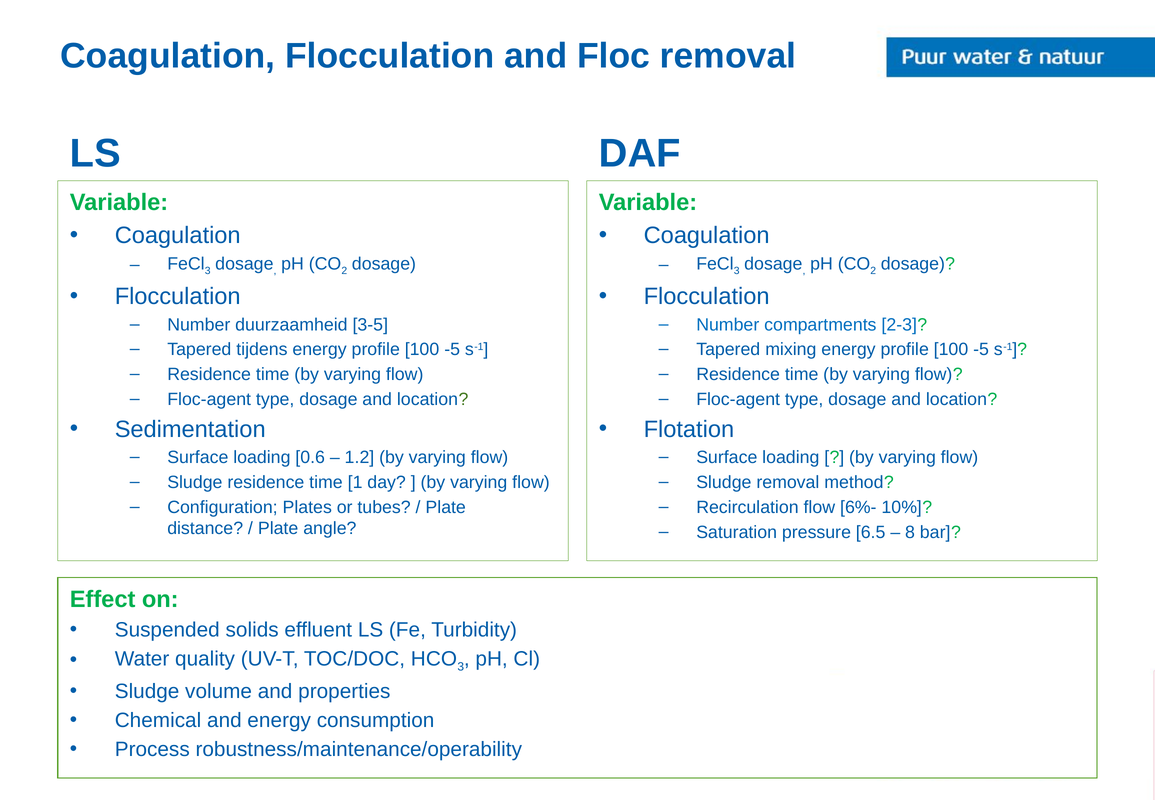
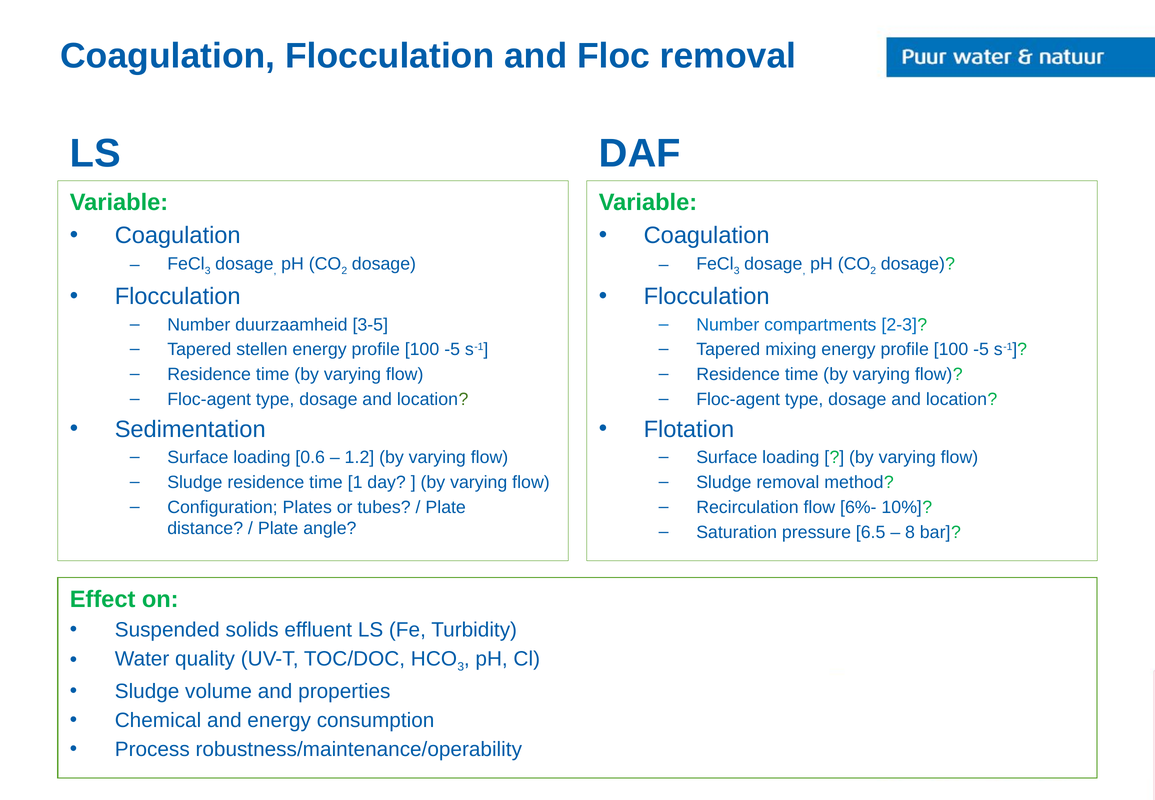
tijdens: tijdens -> stellen (262, 349)
